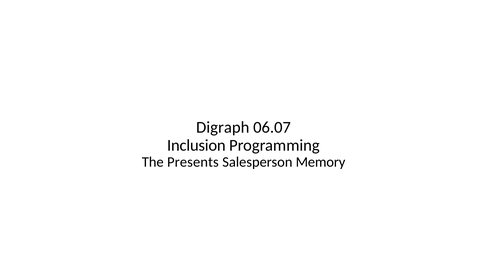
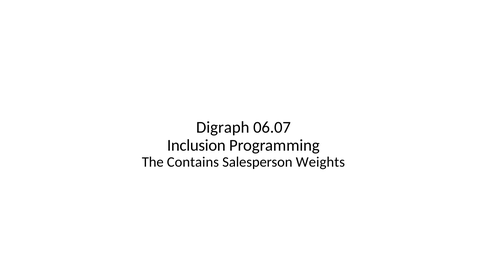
Presents: Presents -> Contains (193, 162)
Memory: Memory -> Weights (320, 162)
